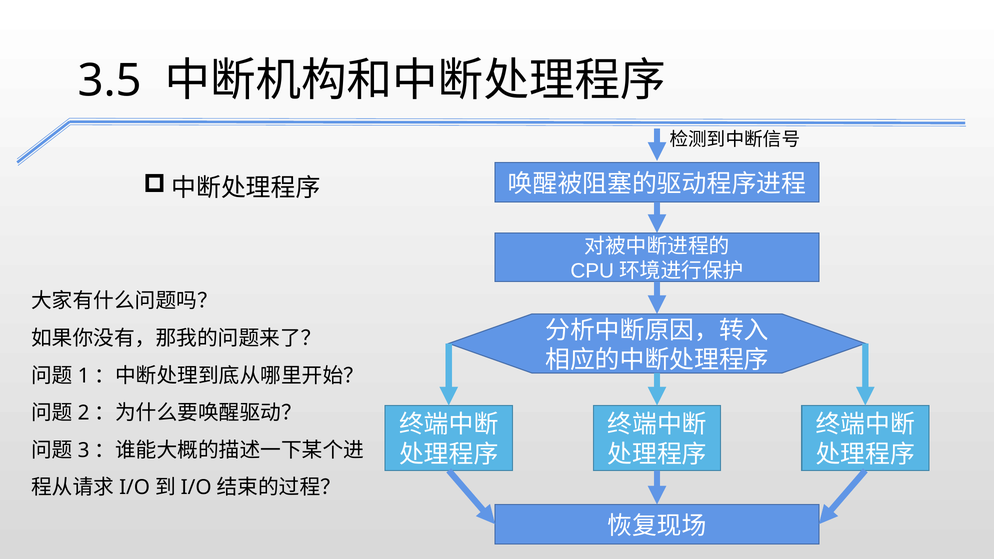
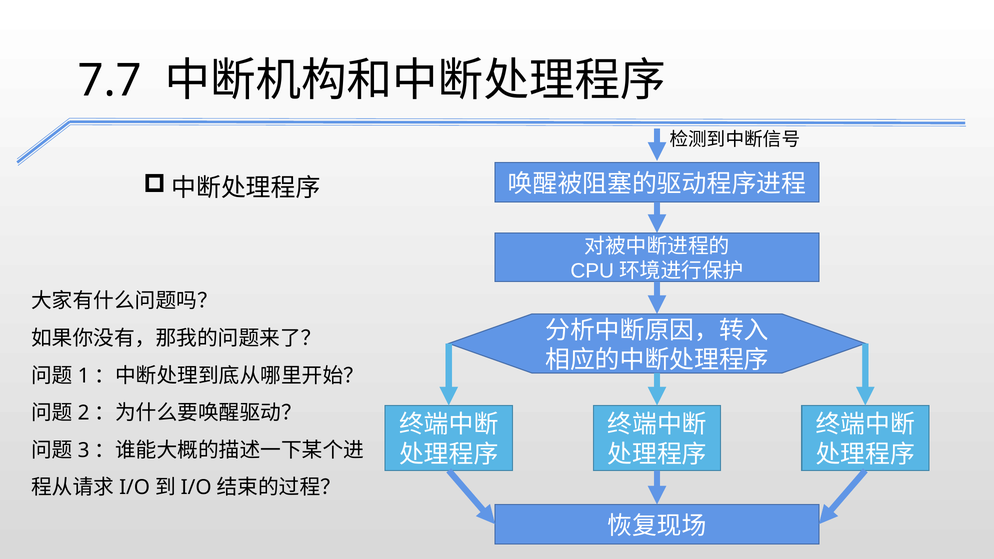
3.5: 3.5 -> 7.7 (110, 81)
